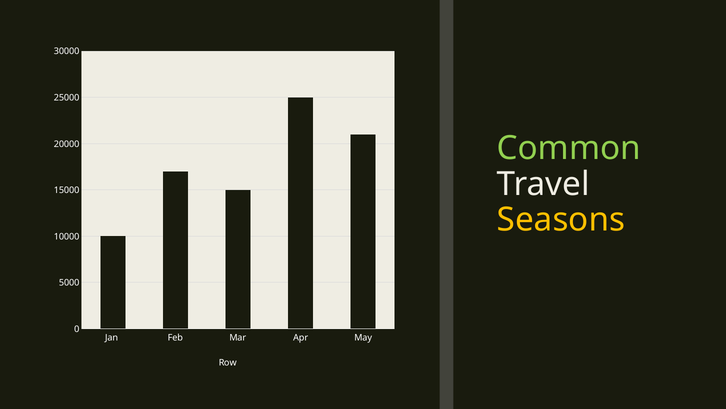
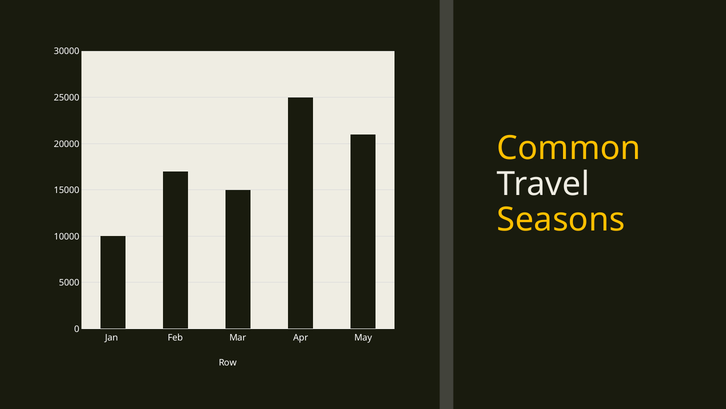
Common colour: light green -> yellow (569, 148)
